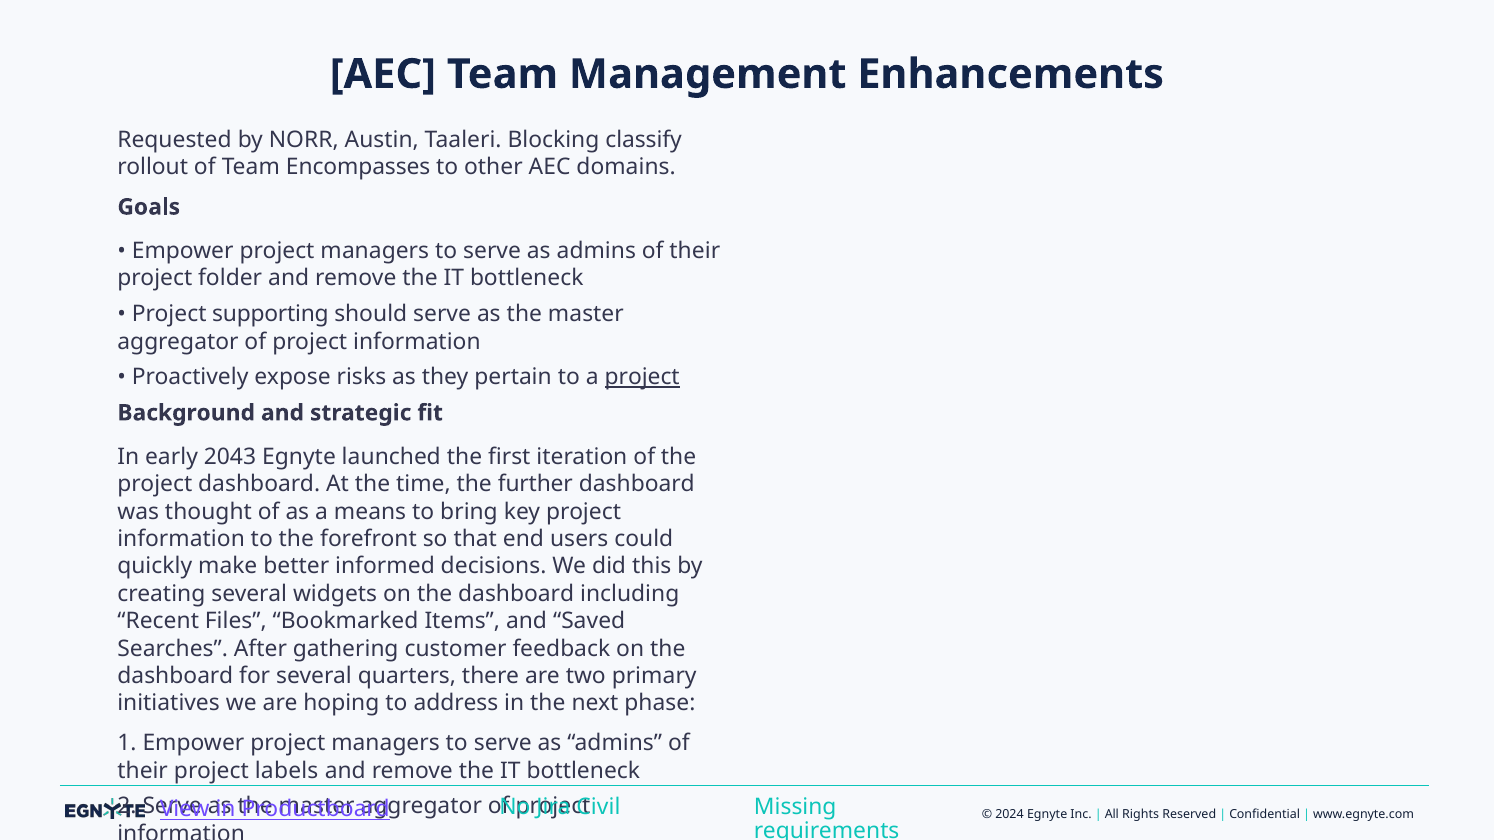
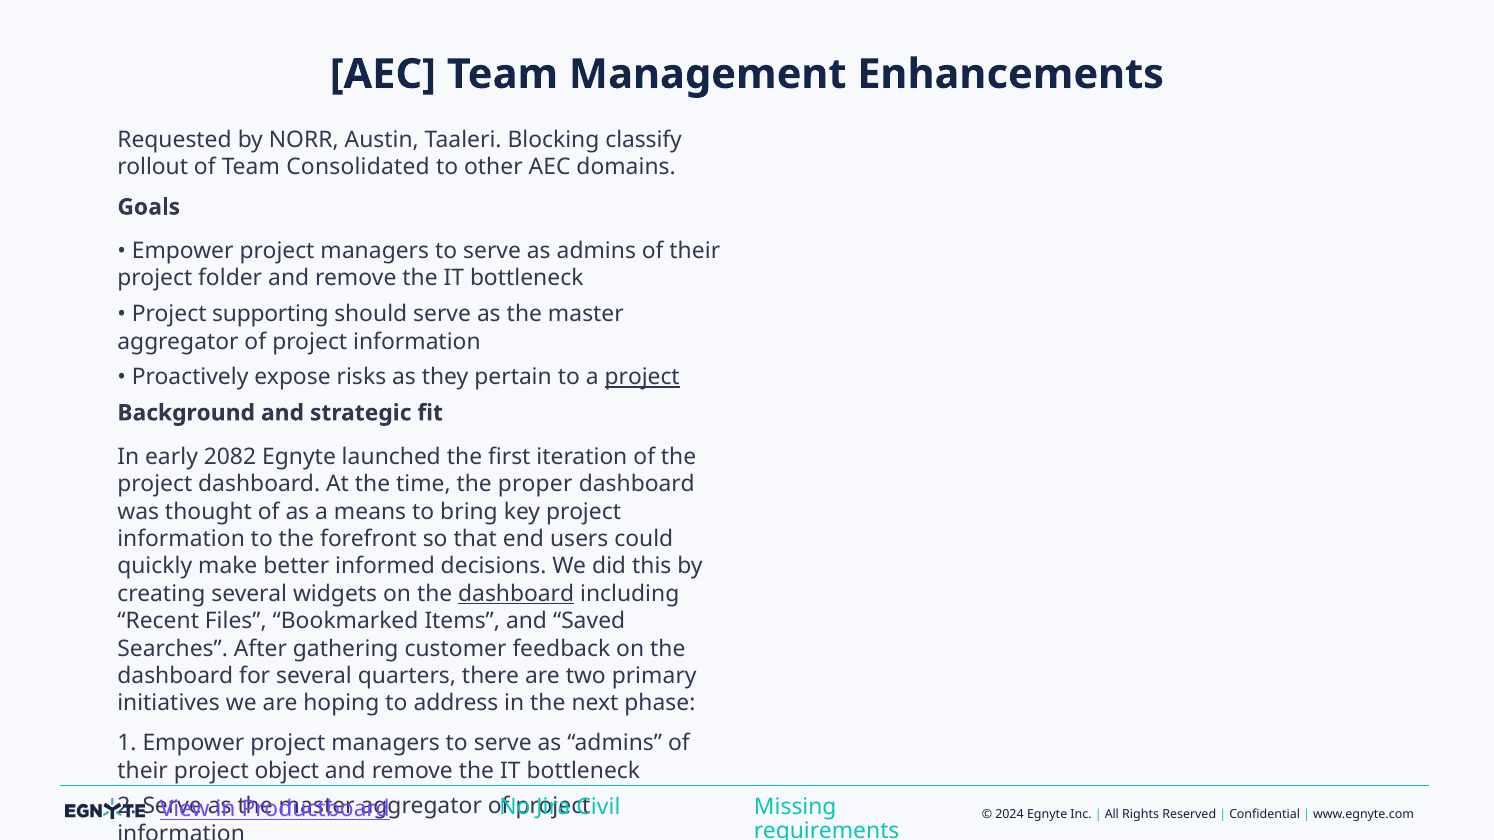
Encompasses: Encompasses -> Consolidated (358, 167)
2043: 2043 -> 2082 (230, 457)
further: further -> proper (535, 484)
dashboard underline: none -> present (516, 594)
labels: labels -> object (287, 771)
